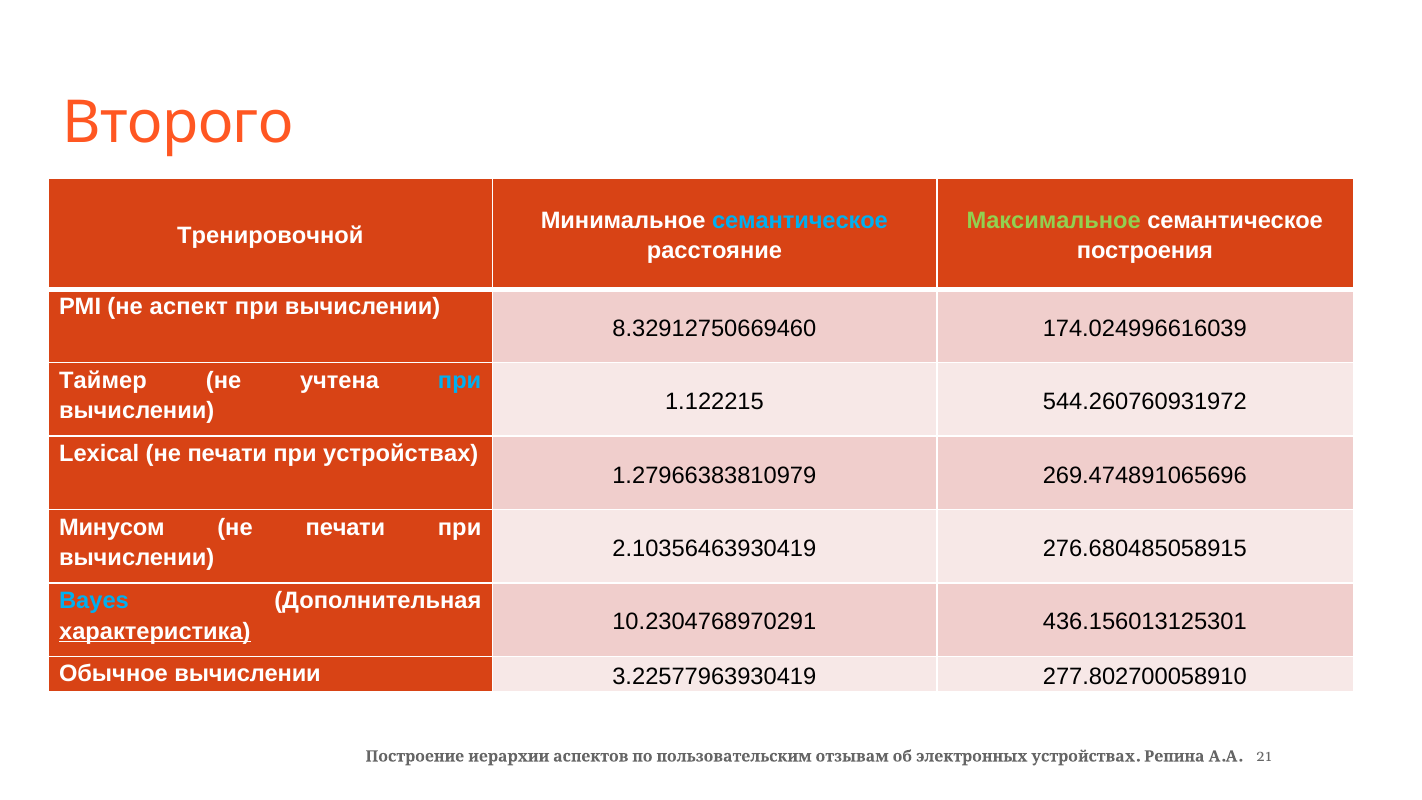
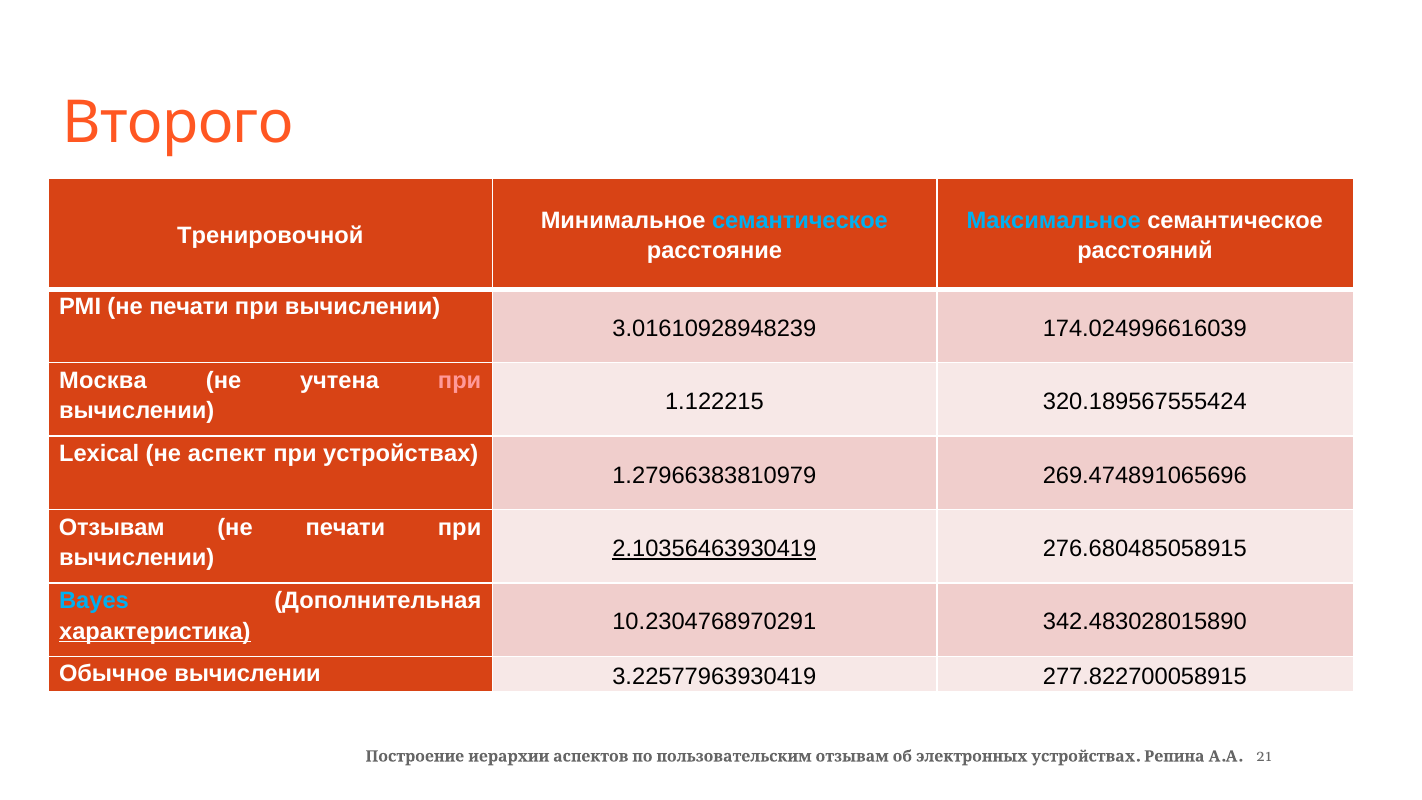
Максимальное colour: light green -> light blue (1054, 221)
построения: построения -> расстояний (1145, 251)
PMI не аспект: аспект -> печати (189, 307)
8.32912750669460: 8.32912750669460 -> 3.01610928948239 (714, 328)
Таймер: Таймер -> Москва (103, 380)
при colour: light blue -> pink (460, 380)
544.260760931972: 544.260760931972 -> 320.189567555424 (1145, 402)
Lexical не печати: печати -> аспект (227, 454)
Минусом: Минусом -> Отзывам (112, 527)
2.10356463930419 underline: none -> present (714, 549)
436.156013125301: 436.156013125301 -> 342.483028015890 (1145, 622)
277.802700058910: 277.802700058910 -> 277.822700058915 (1145, 677)
